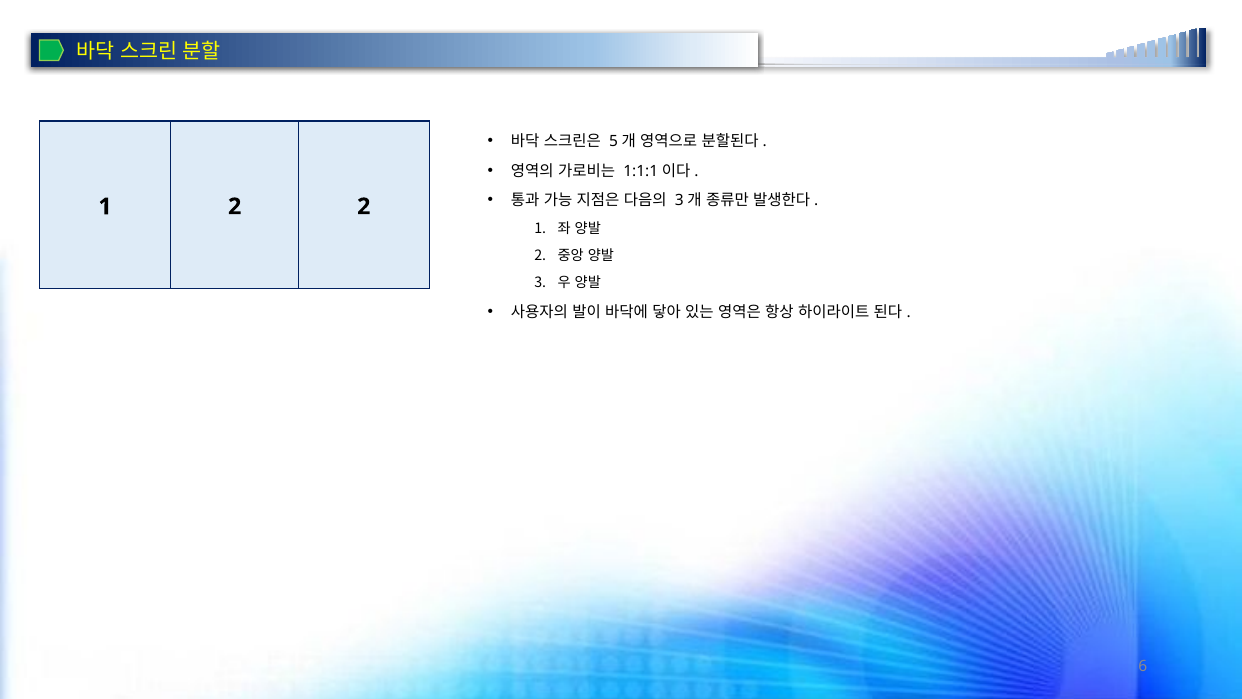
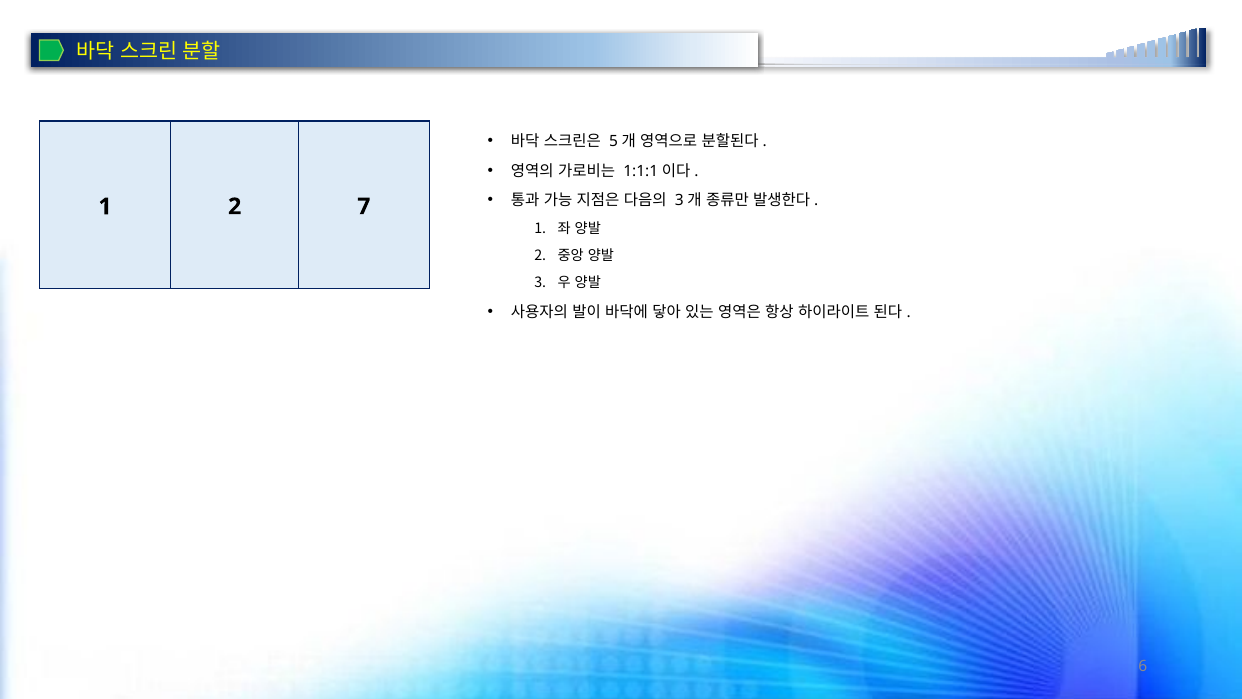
1 2: 2 -> 7 (364, 206)
